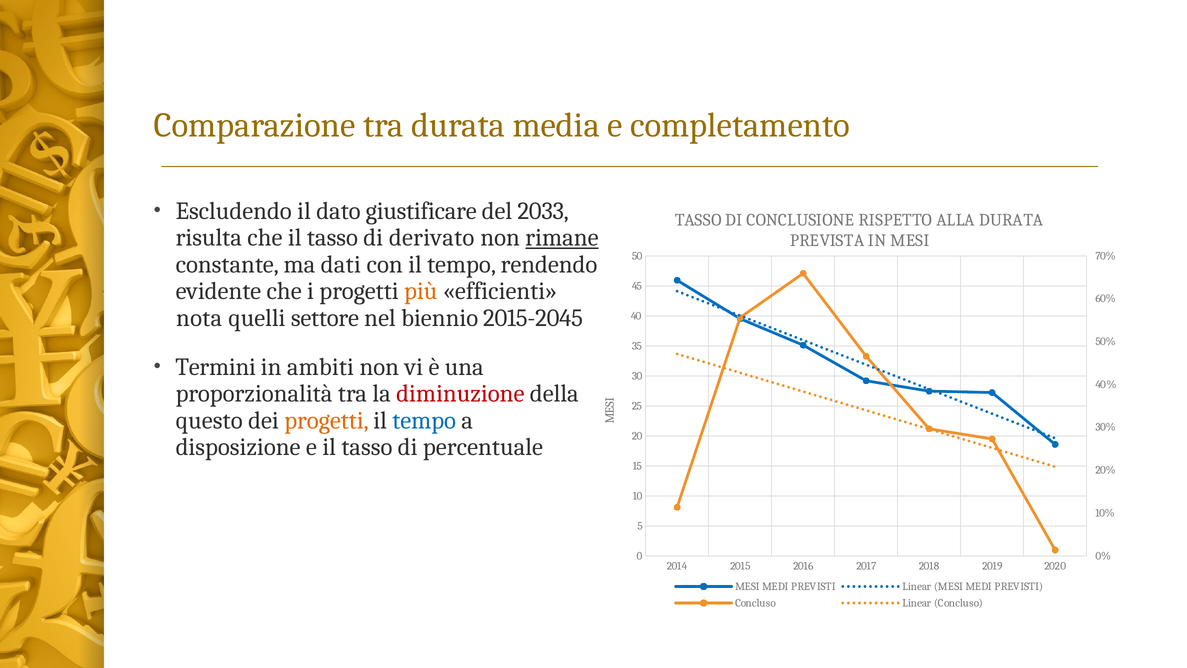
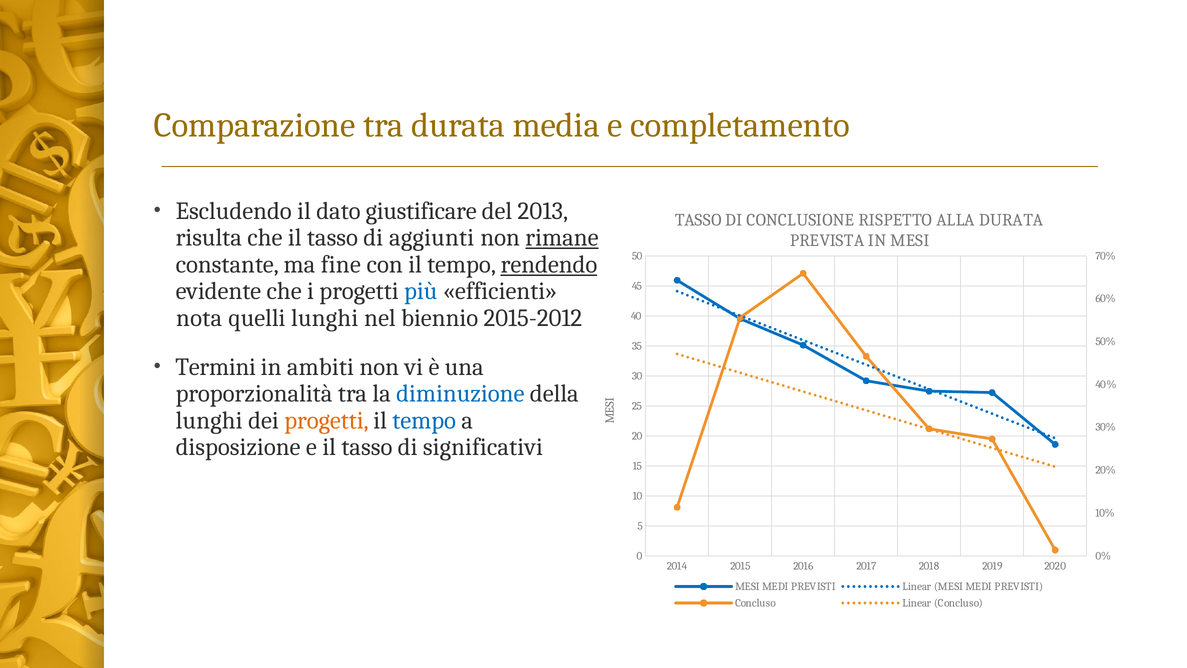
2033: 2033 -> 2013 (543, 211)
derivato: derivato -> aggiunti (432, 238)
dati: dati -> fine (341, 264)
rendendo underline: none -> present (549, 264)
più colour: orange -> blue (421, 291)
quelli settore: settore -> lunghi (325, 318)
2015-2045: 2015-2045 -> 2015-2012 (533, 318)
diminuzione colour: red -> blue (460, 394)
questo: questo -> lunghi (209, 420)
percentuale: percentuale -> significativi (483, 447)
